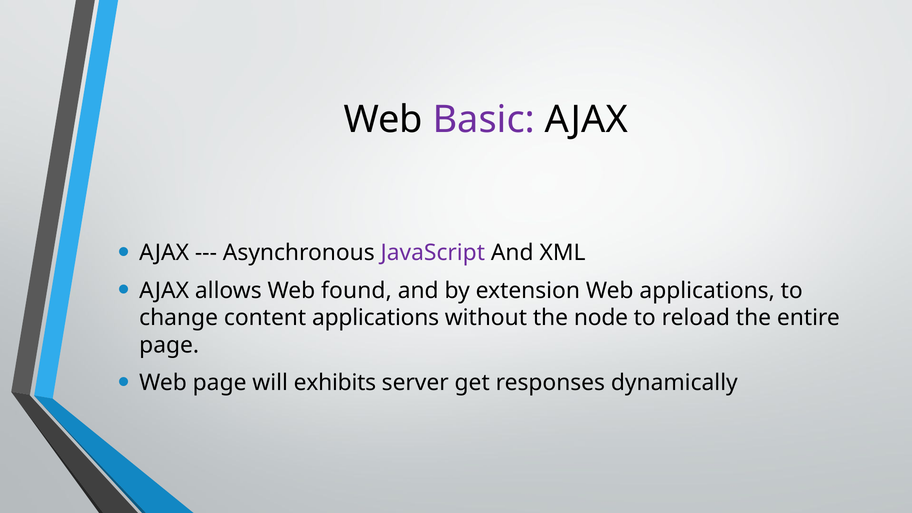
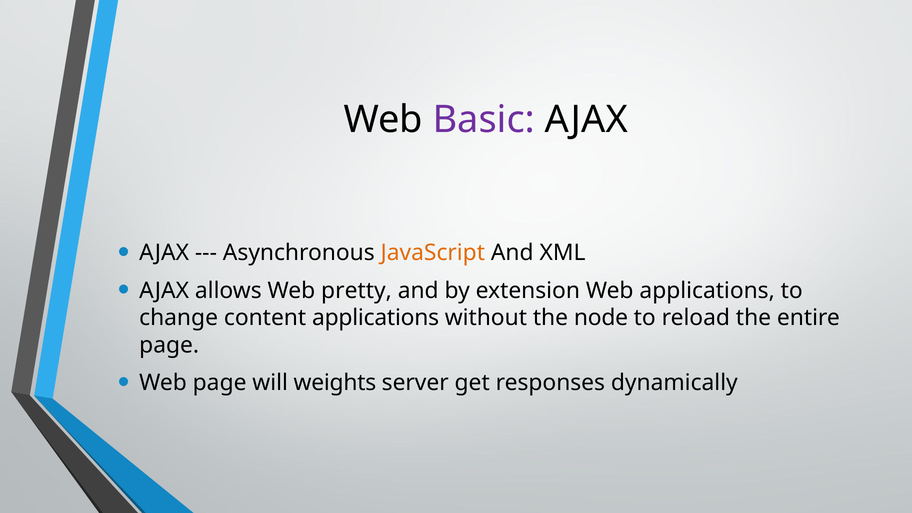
JavaScript colour: purple -> orange (433, 253)
found: found -> pretty (356, 291)
exhibits: exhibits -> weights (335, 383)
